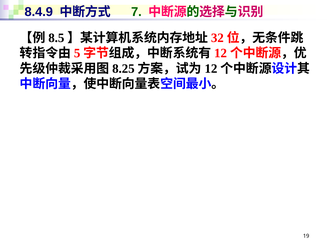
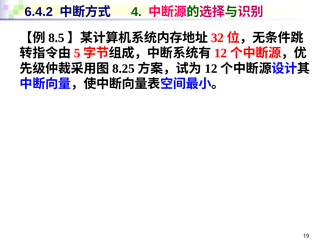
8.4.9: 8.4.9 -> 6.4.2 (39, 12)
7: 7 -> 4 (136, 12)
